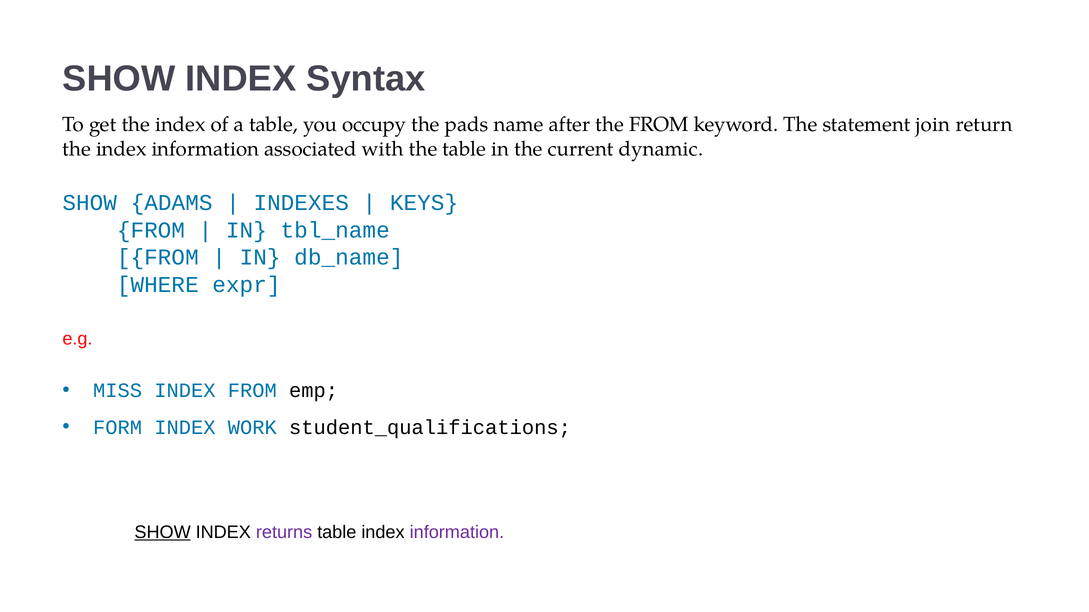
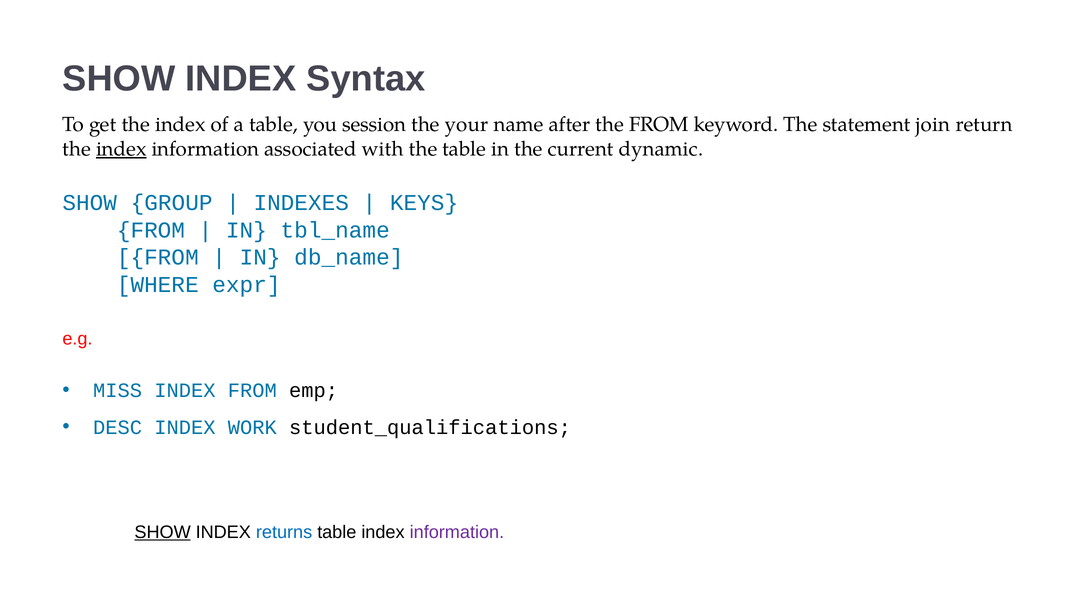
occupy: occupy -> session (374, 125)
pads: pads -> your (467, 125)
index underline: none -> present (121, 149)
ADAMS: ADAMS -> GROUP (172, 203)
FORM: FORM -> DESC (118, 428)
returns colour: purple -> blue (284, 533)
